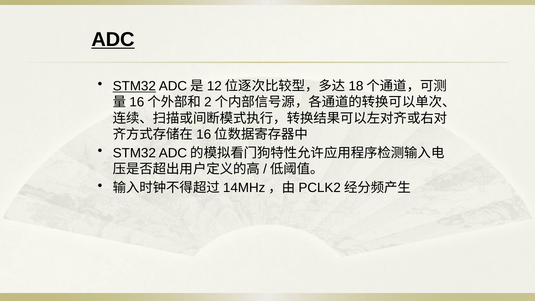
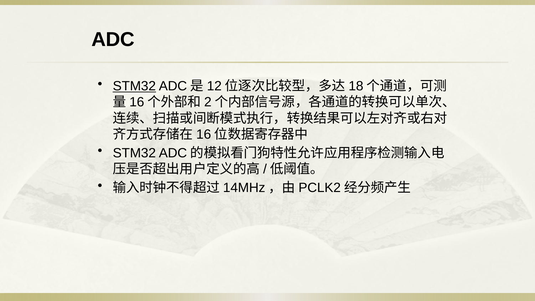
ADC underline: present -> none (113, 40)
